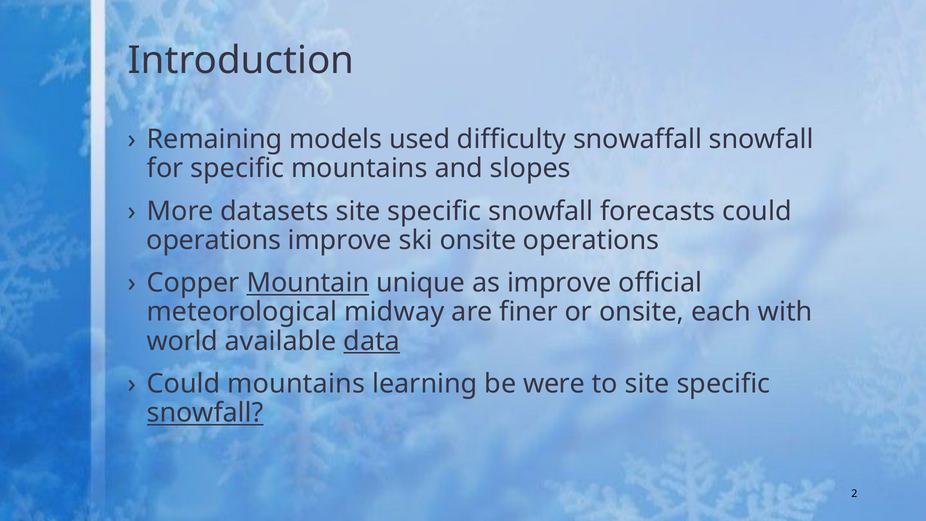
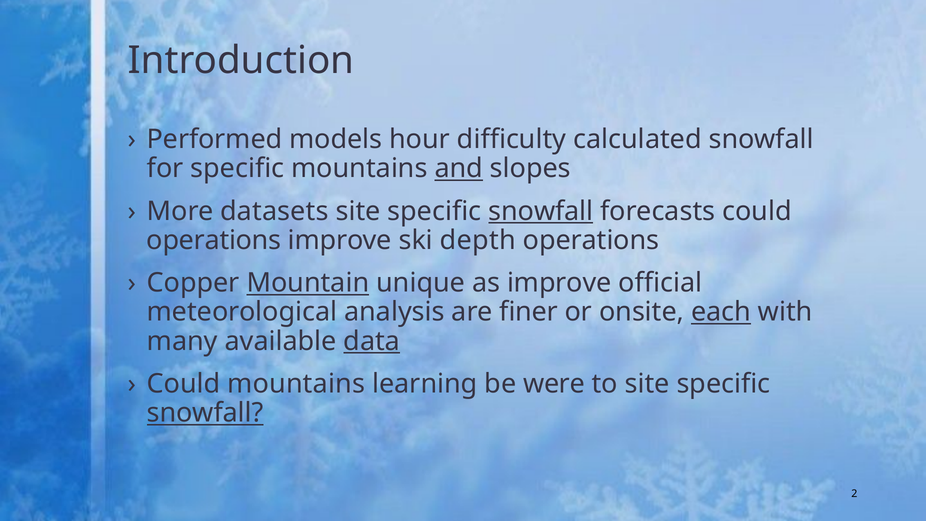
Remaining: Remaining -> Performed (214, 139)
used: used -> hour (420, 139)
snowaffall: snowaffall -> calculated (637, 139)
and underline: none -> present (459, 169)
snowfall underline: none -> present (541, 211)
ski onsite: onsite -> depth (478, 240)
midway: midway -> analysis (394, 312)
each underline: none -> present (721, 312)
world: world -> many (182, 341)
